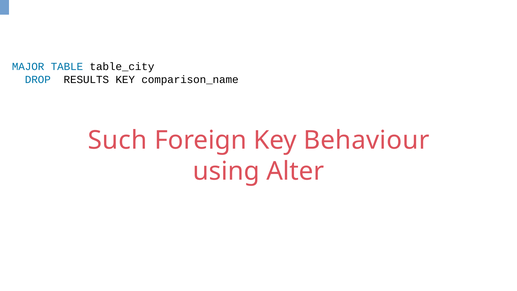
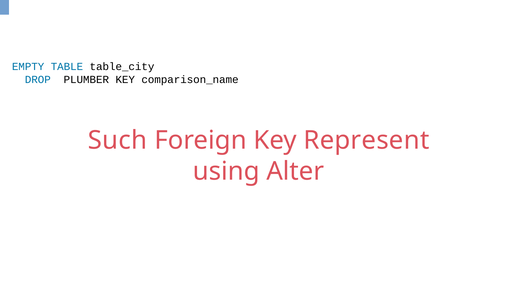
MAJOR: MAJOR -> EMPTY (28, 67)
RESULTS: RESULTS -> PLUMBER (86, 79)
Behaviour: Behaviour -> Represent (366, 140)
